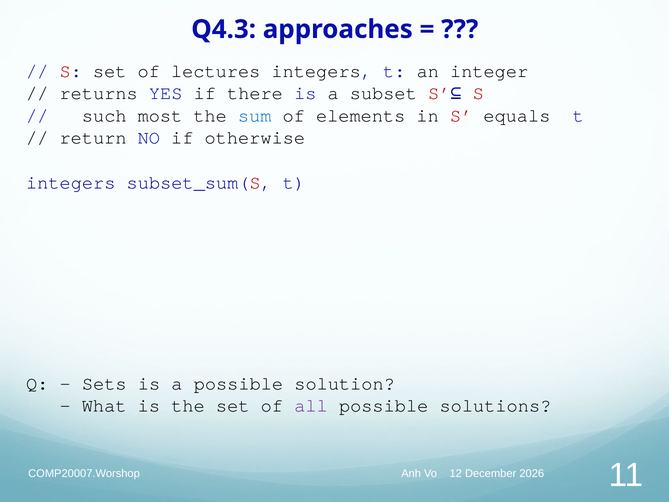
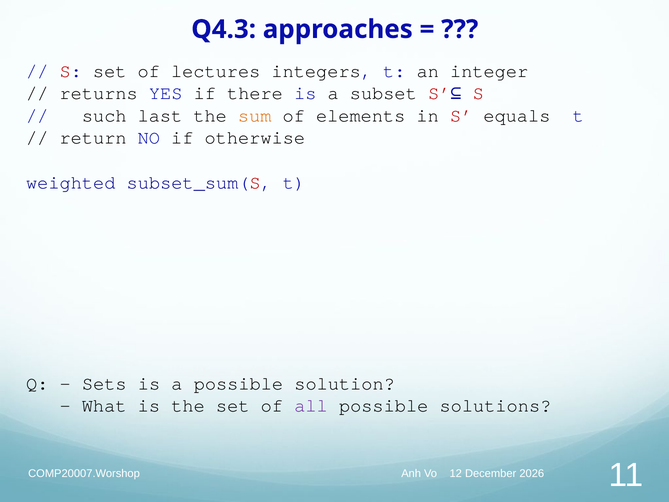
most: most -> last (160, 115)
sum colour: blue -> orange (255, 115)
integers: integers -> weighted (71, 182)
